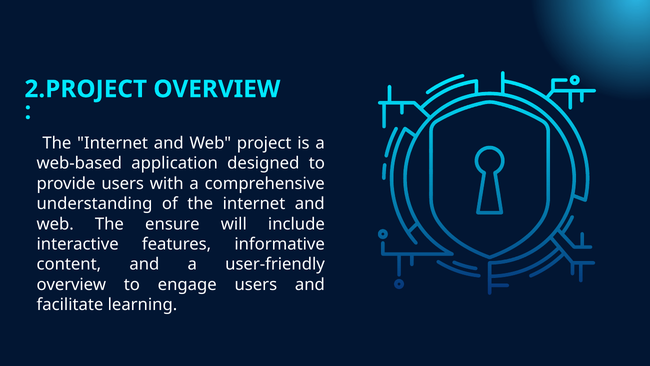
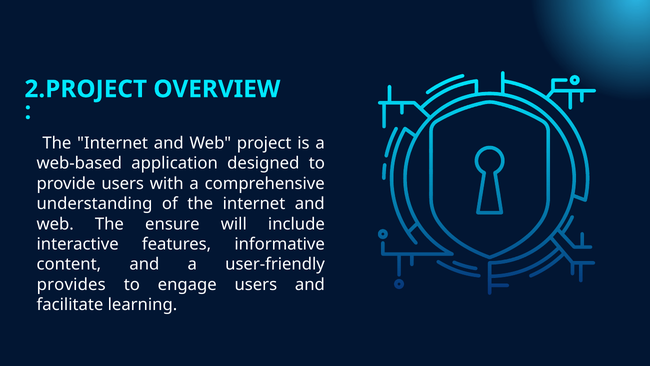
overview: overview -> provides (71, 284)
